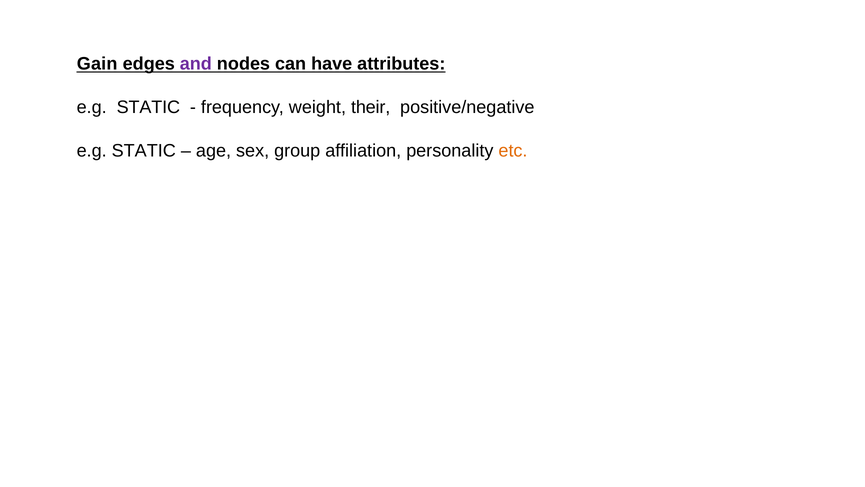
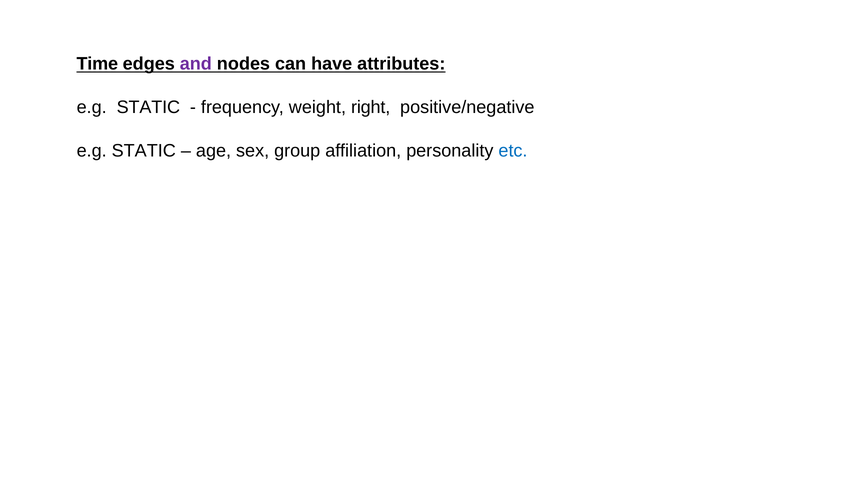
Gain: Gain -> Time (97, 64)
their: their -> right (371, 107)
etc colour: orange -> blue (513, 150)
